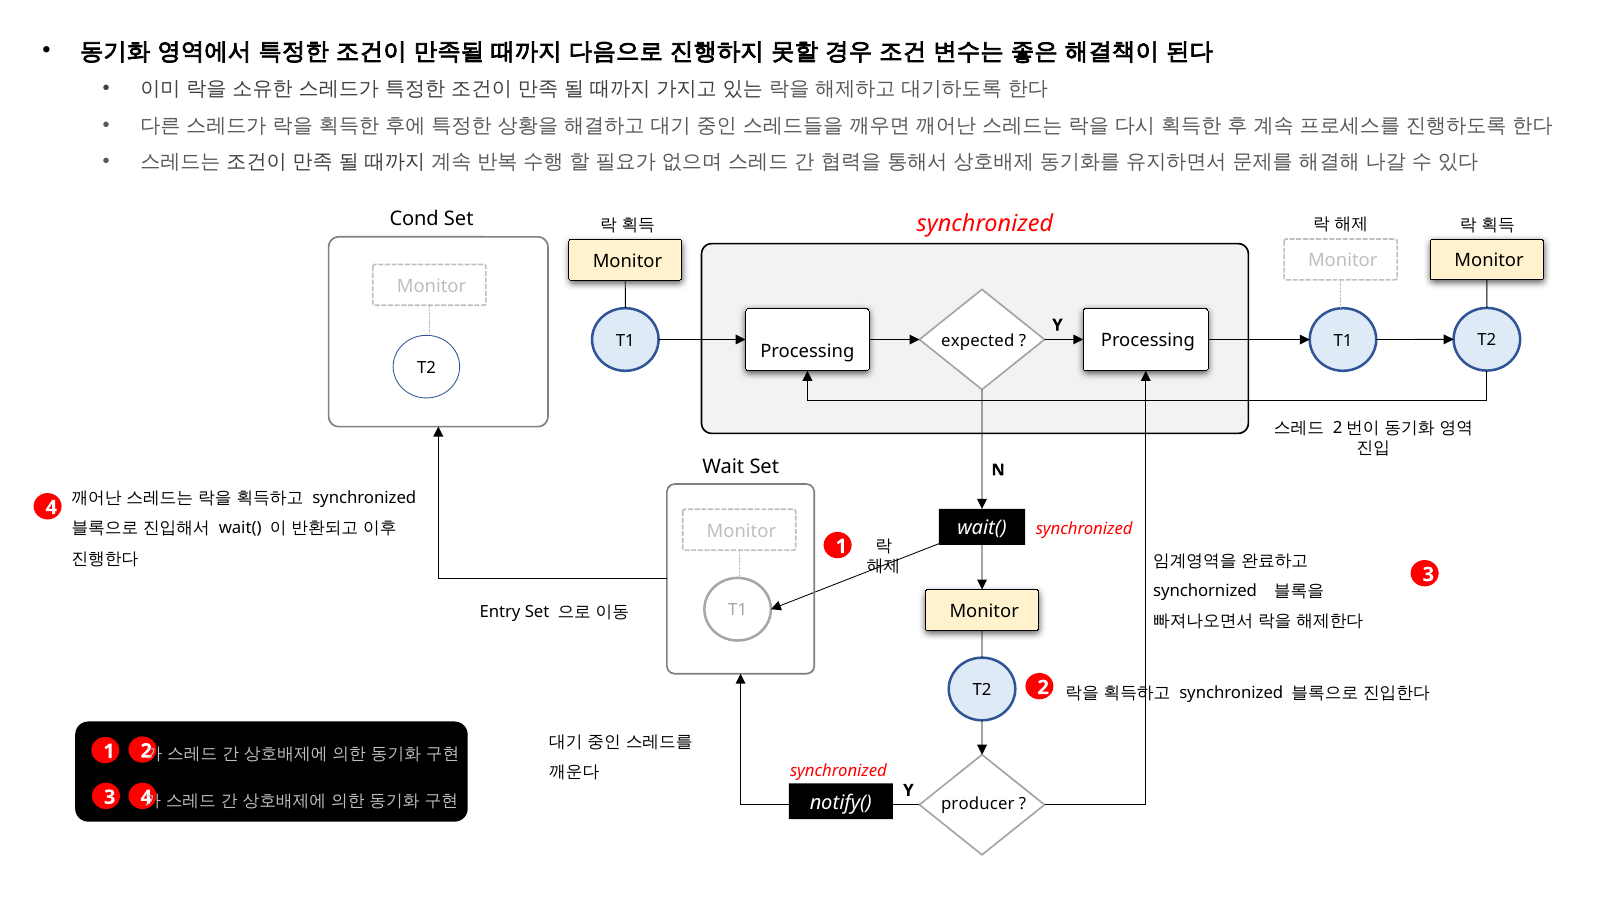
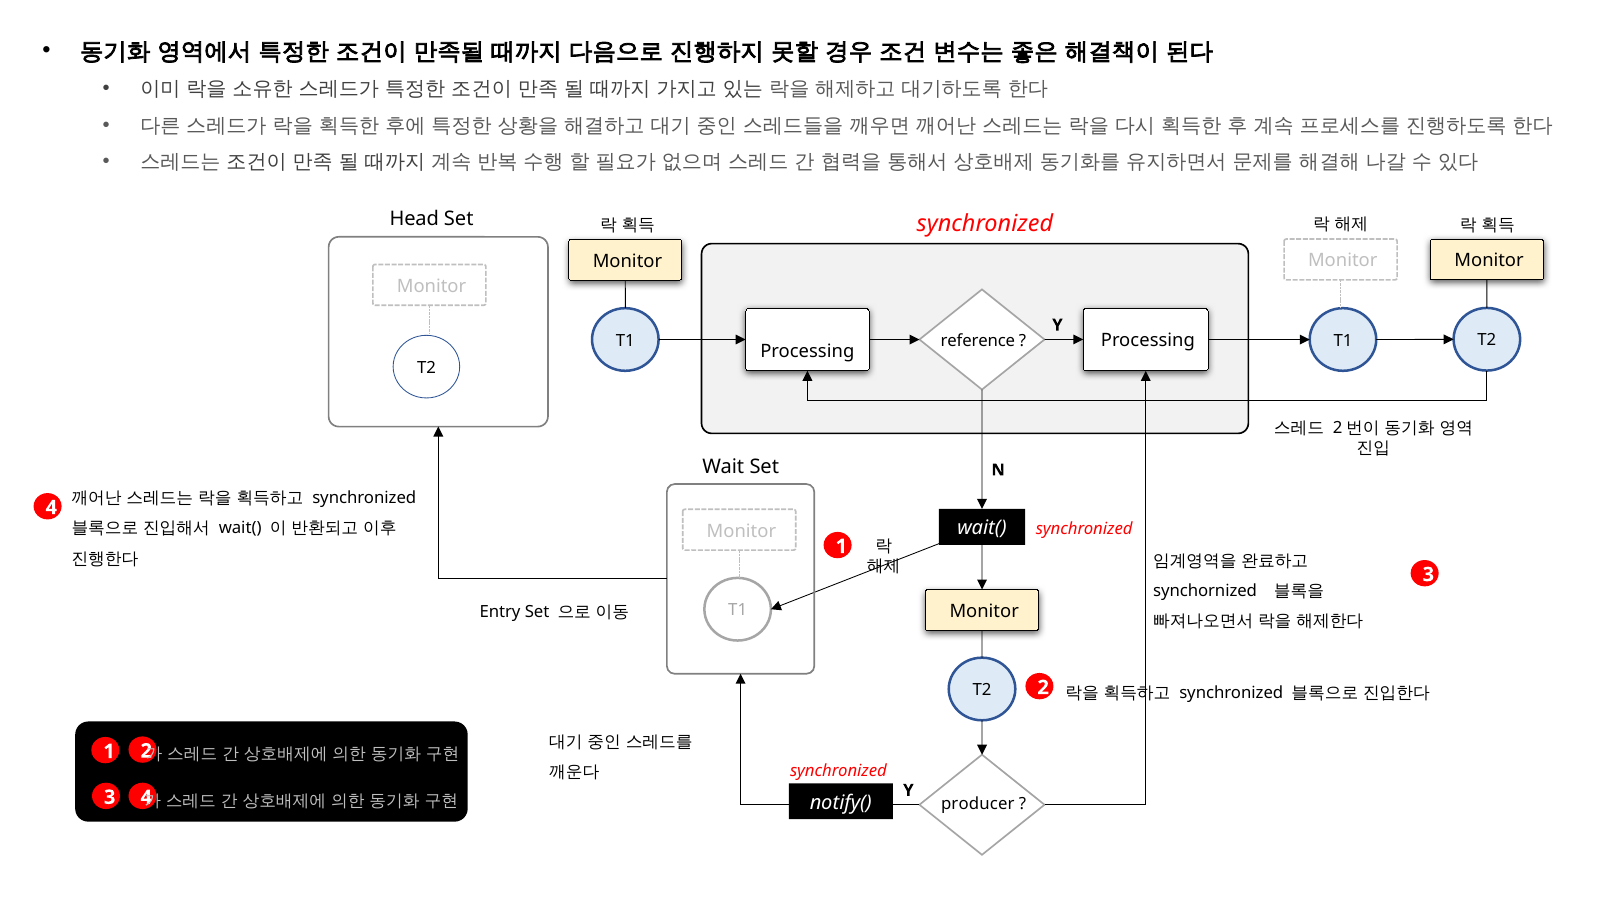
Cond: Cond -> Head (414, 219)
expected: expected -> reference (978, 341)
